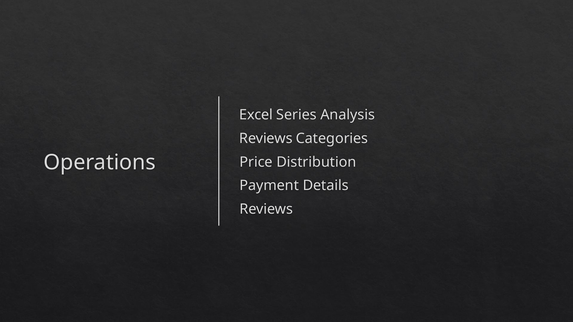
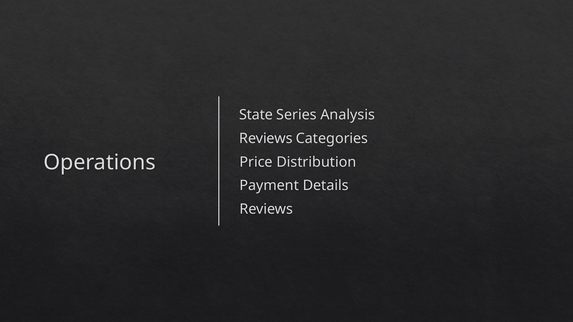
Excel: Excel -> State (256, 115)
